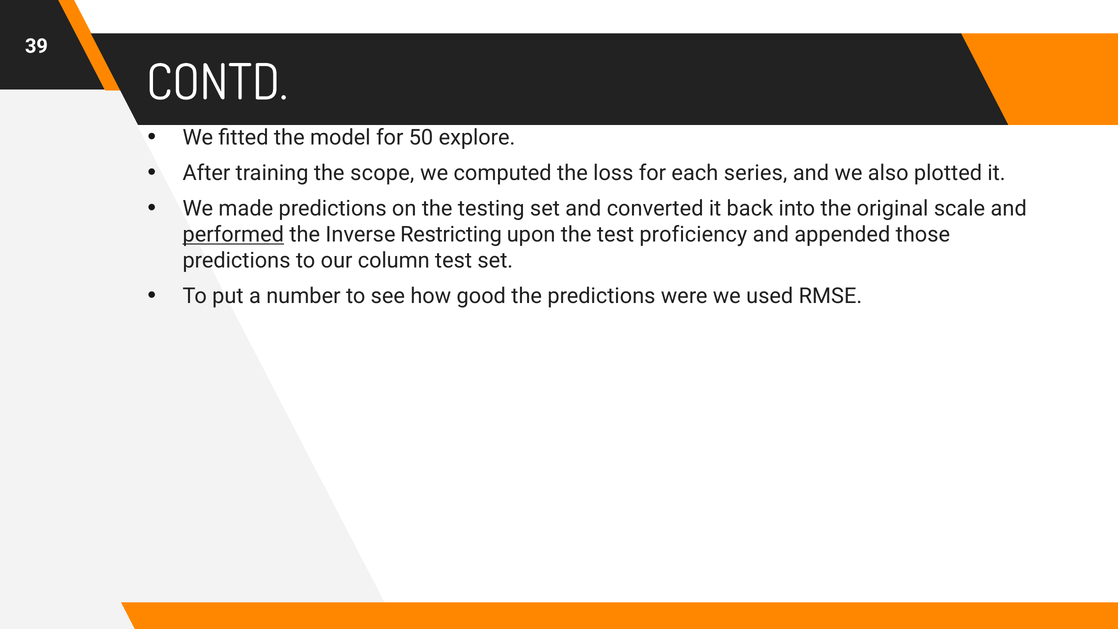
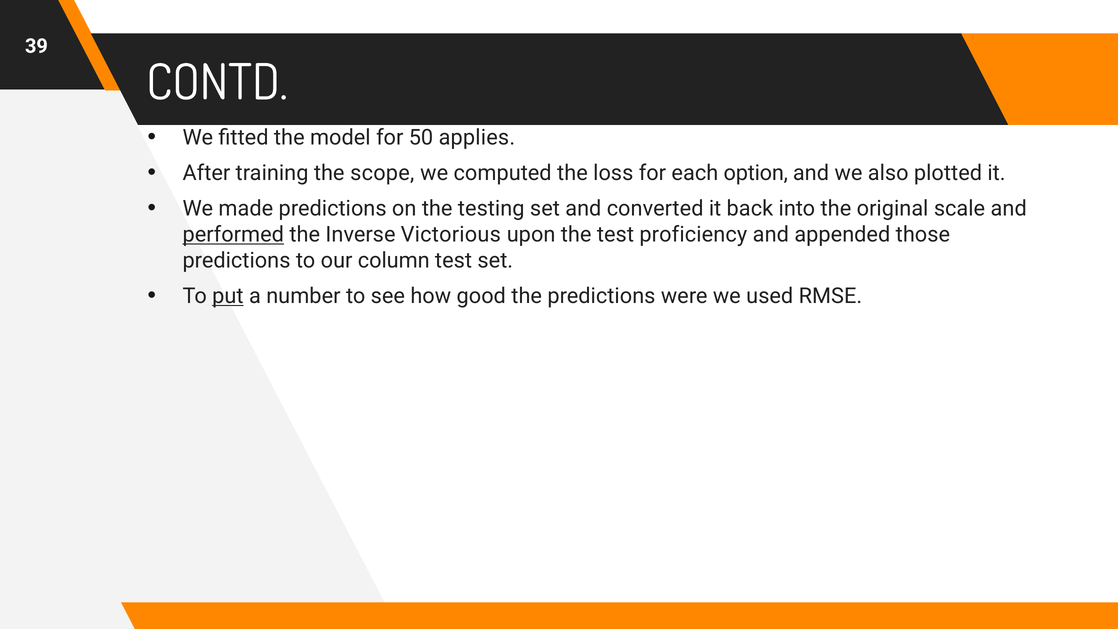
explore: explore -> applies (477, 138)
series: series -> option (756, 173)
Restricting: Restricting -> Victorious (451, 235)
put underline: none -> present (228, 296)
